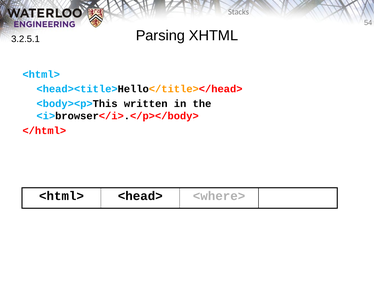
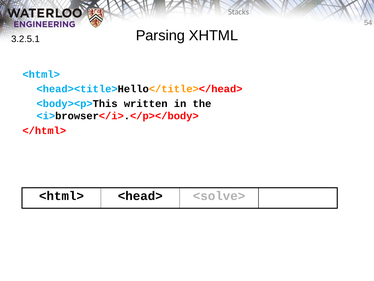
<where>: <where> -> <solve> (219, 196)
